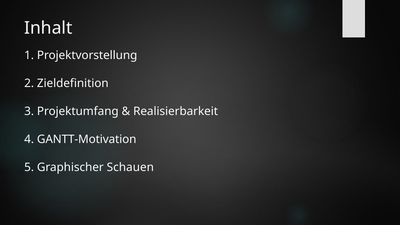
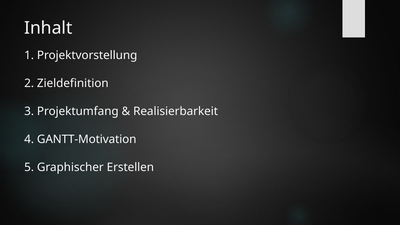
Schauen: Schauen -> Erstellen (130, 167)
